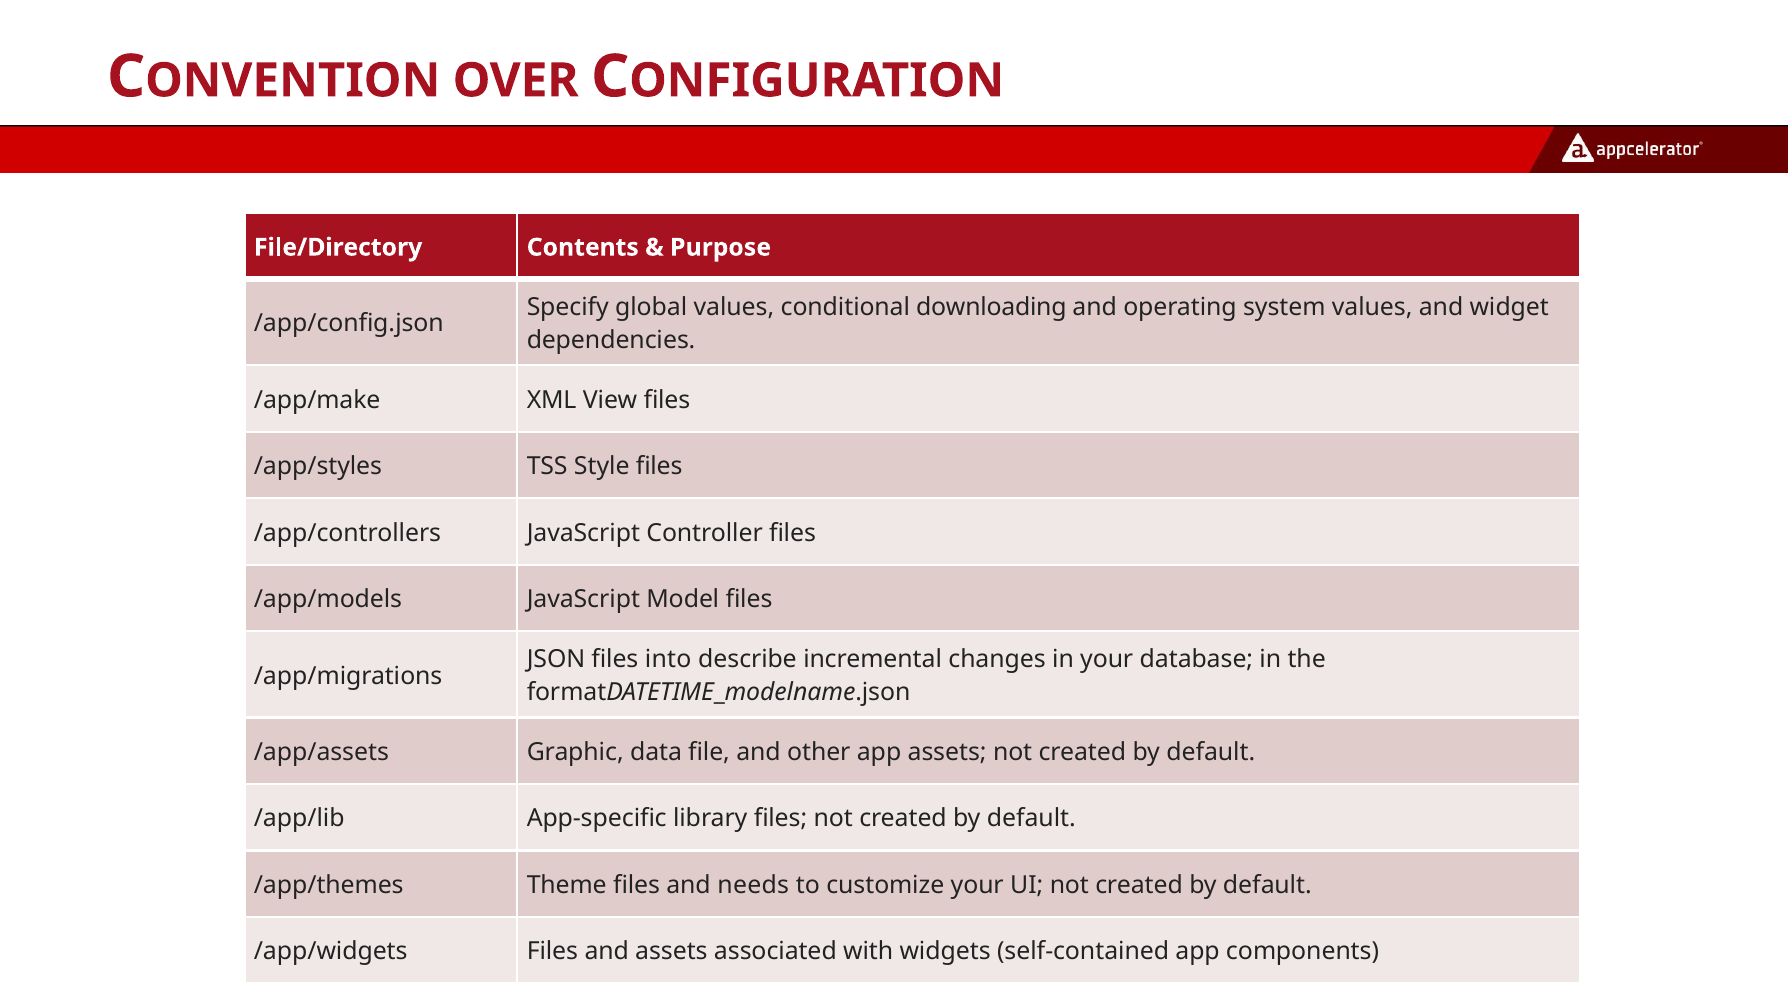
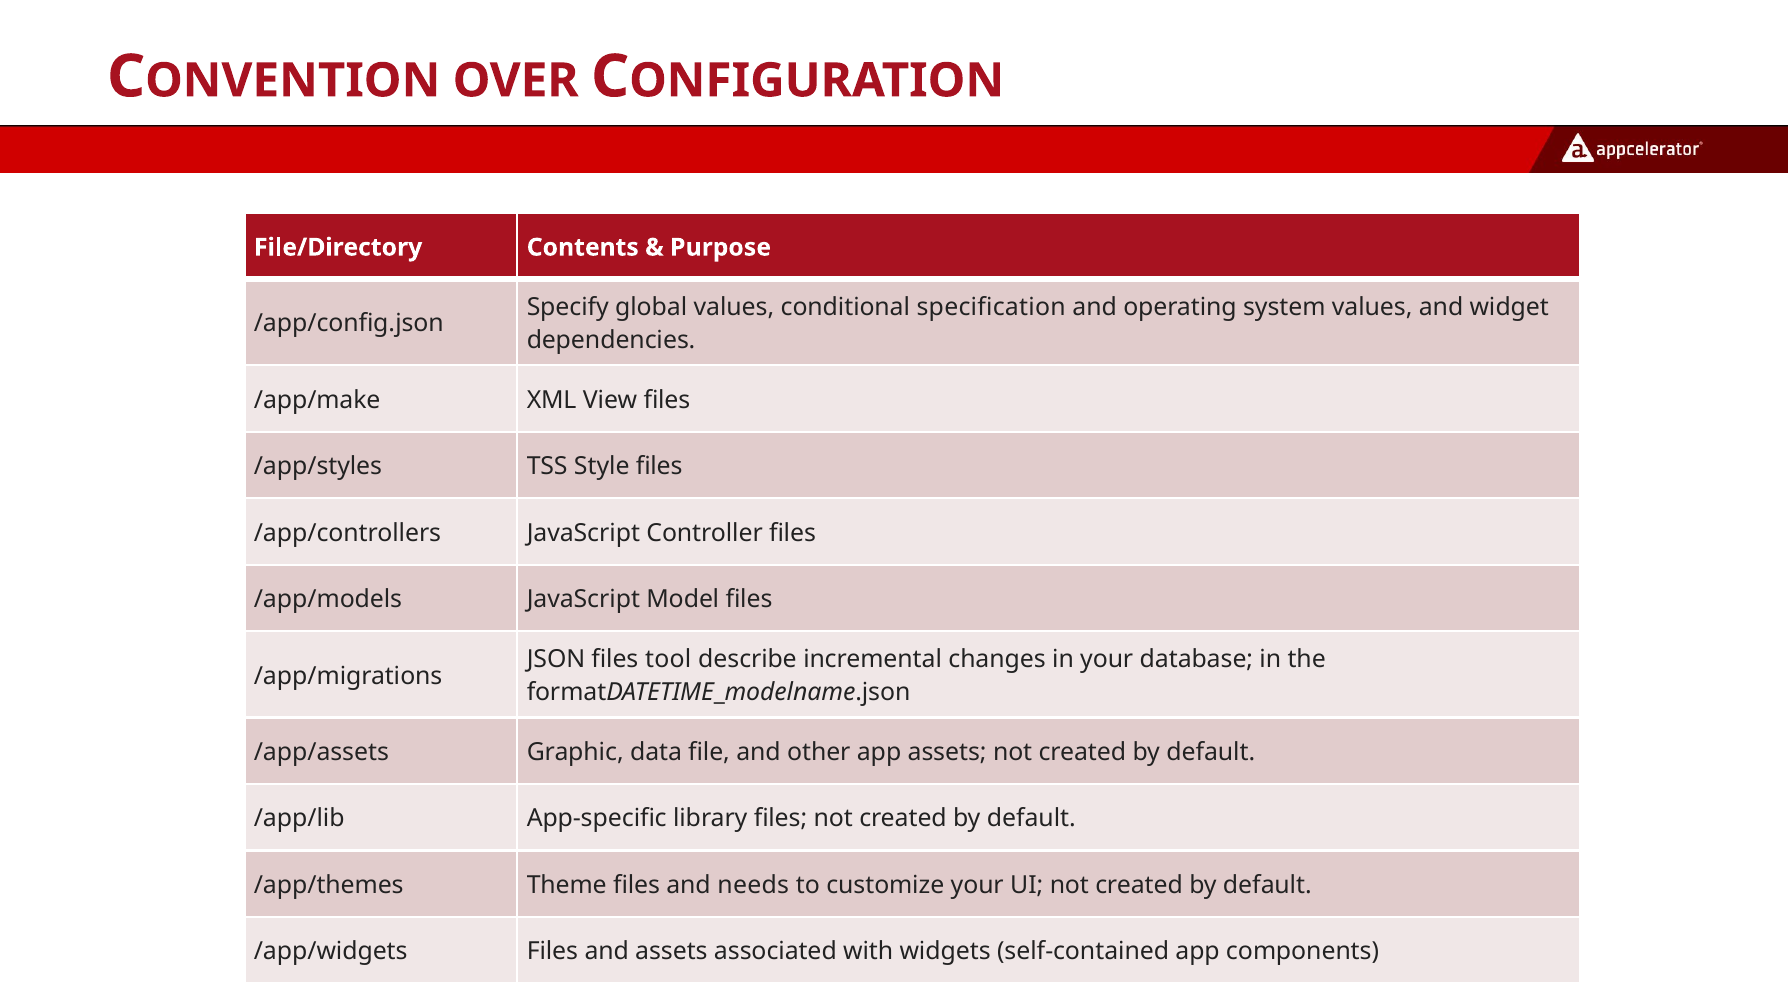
downloading: downloading -> specification (991, 307)
into: into -> tool (668, 659)
